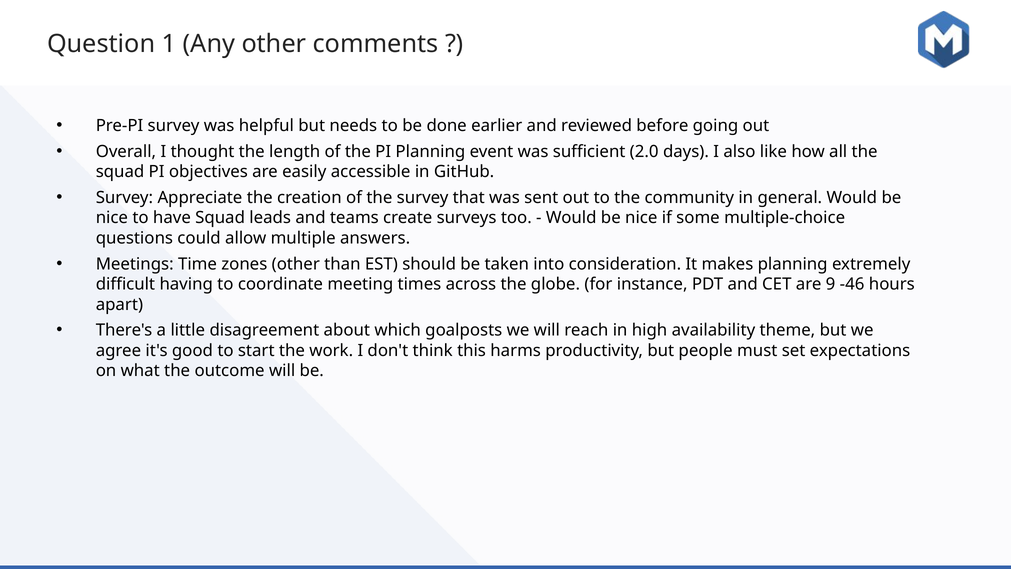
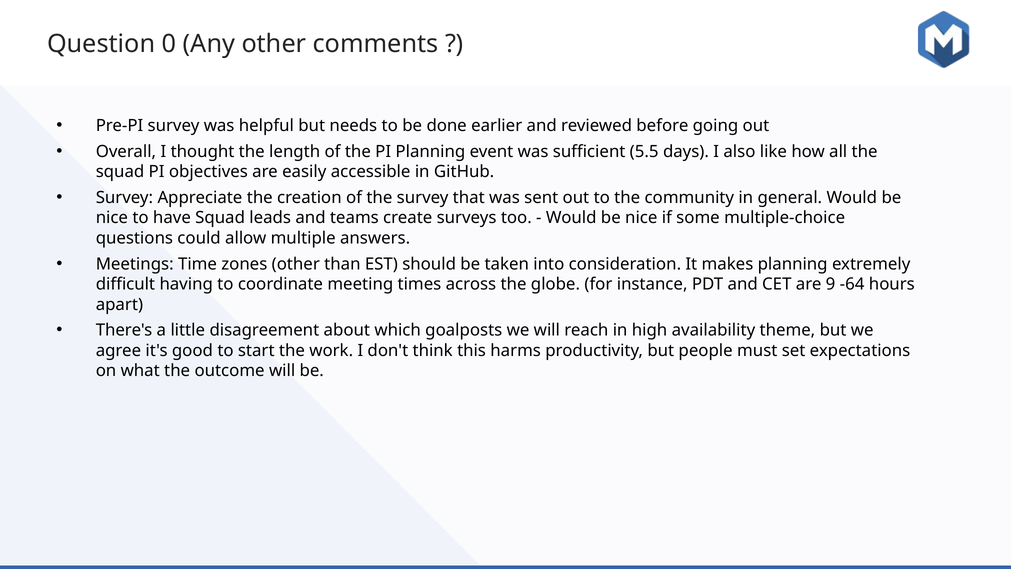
1: 1 -> 0 (169, 44)
2.0: 2.0 -> 5.5 (644, 152)
-46: -46 -> -64 (852, 284)
